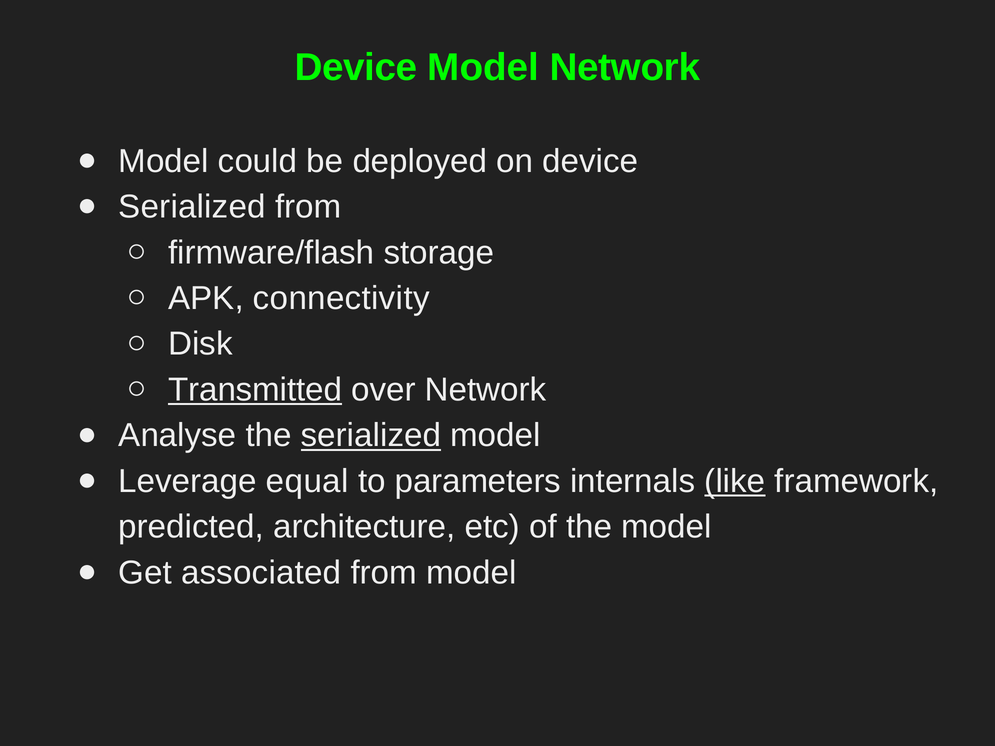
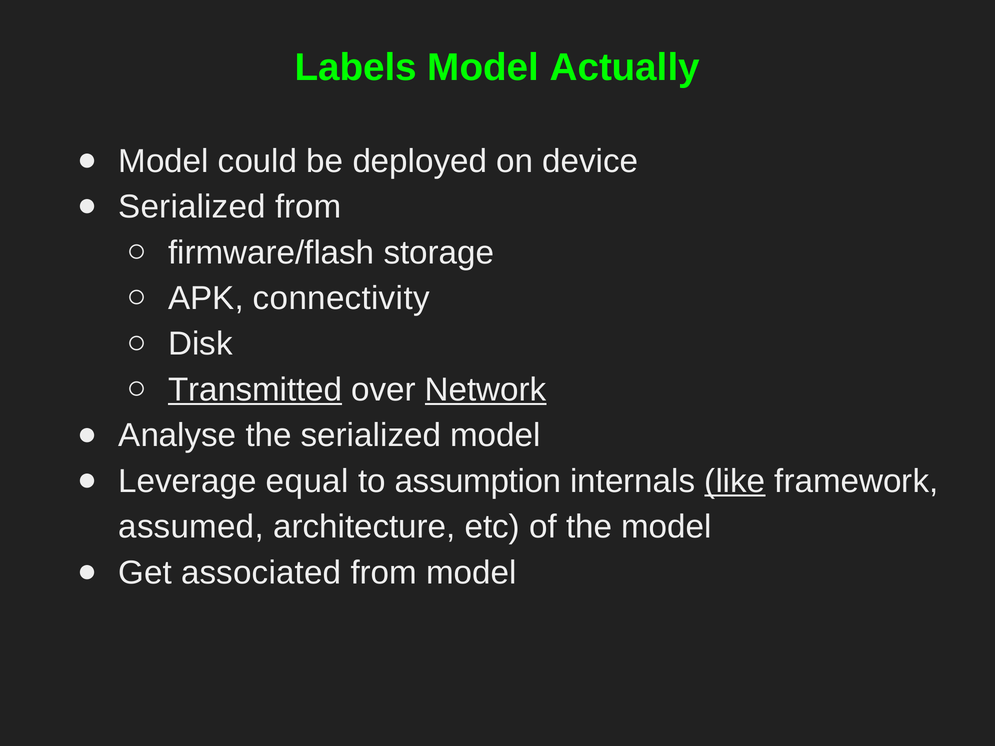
Device: Device -> Labels (356, 67)
Model Network: Network -> Actually (625, 67)
Network underline: none -> present (486, 390)
serialized underline: present -> none (371, 436)
parameters: parameters -> assumption (478, 481)
predicted: predicted -> assumed (191, 527)
